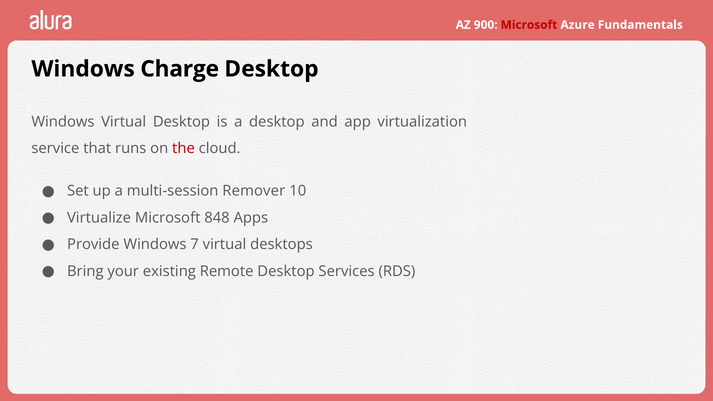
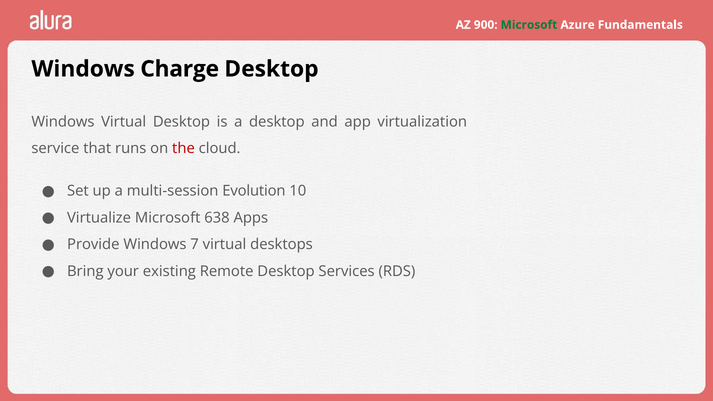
Microsoft colour: red -> green (529, 25)
Remover: Remover -> Evolution (254, 191)
848: 848 -> 638 (217, 218)
